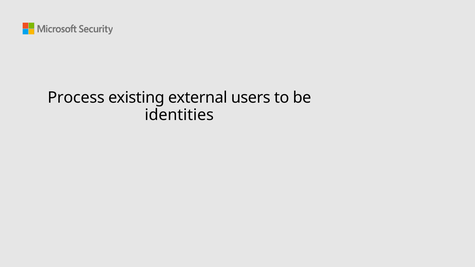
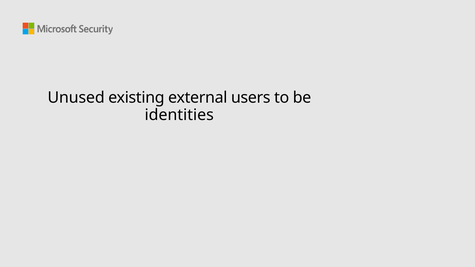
Process: Process -> Unused (76, 98)
